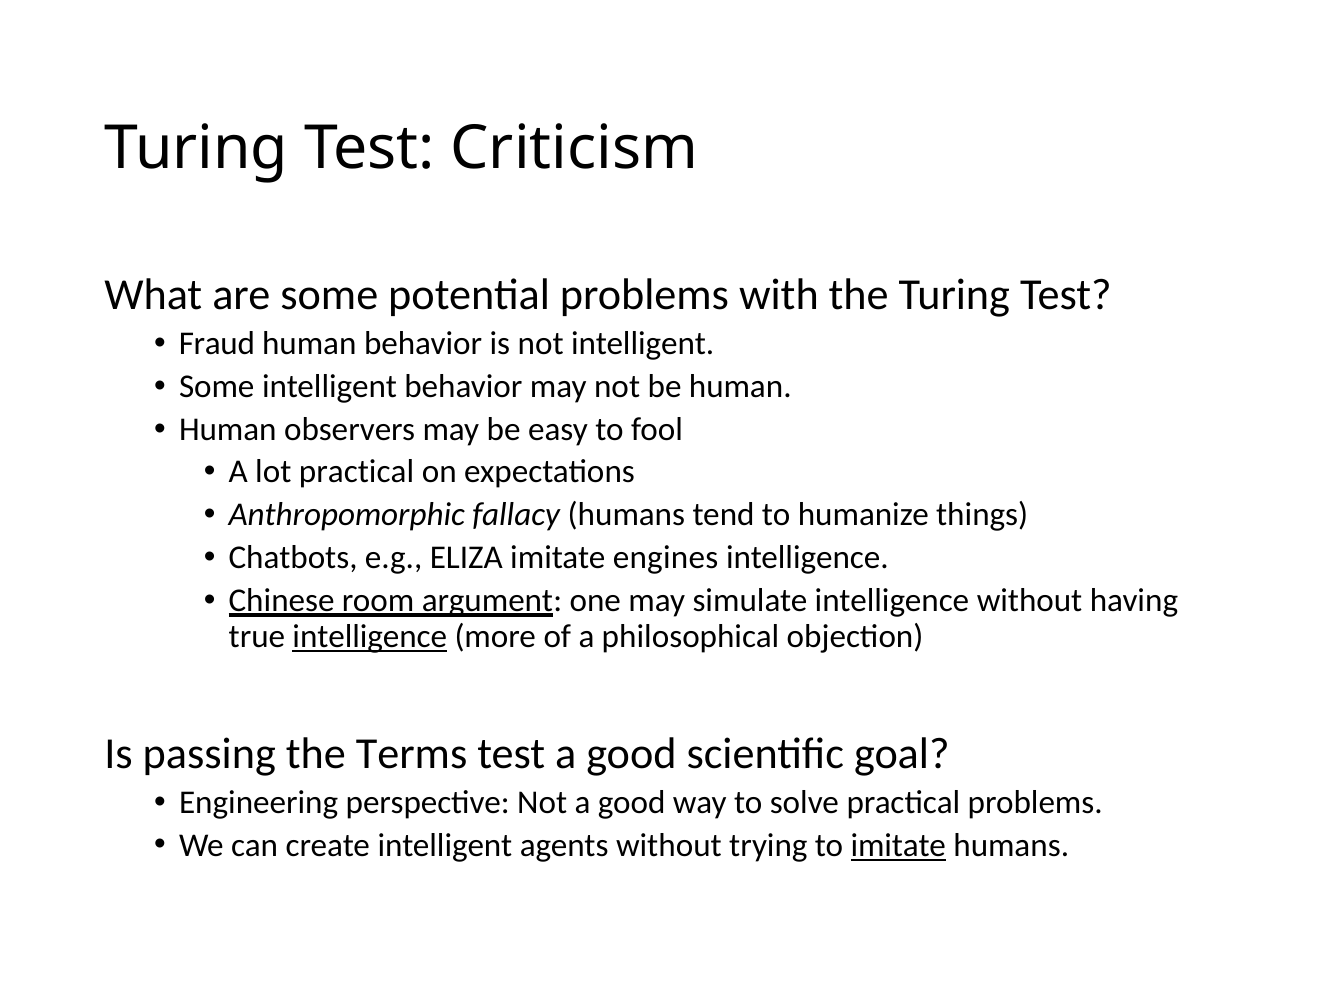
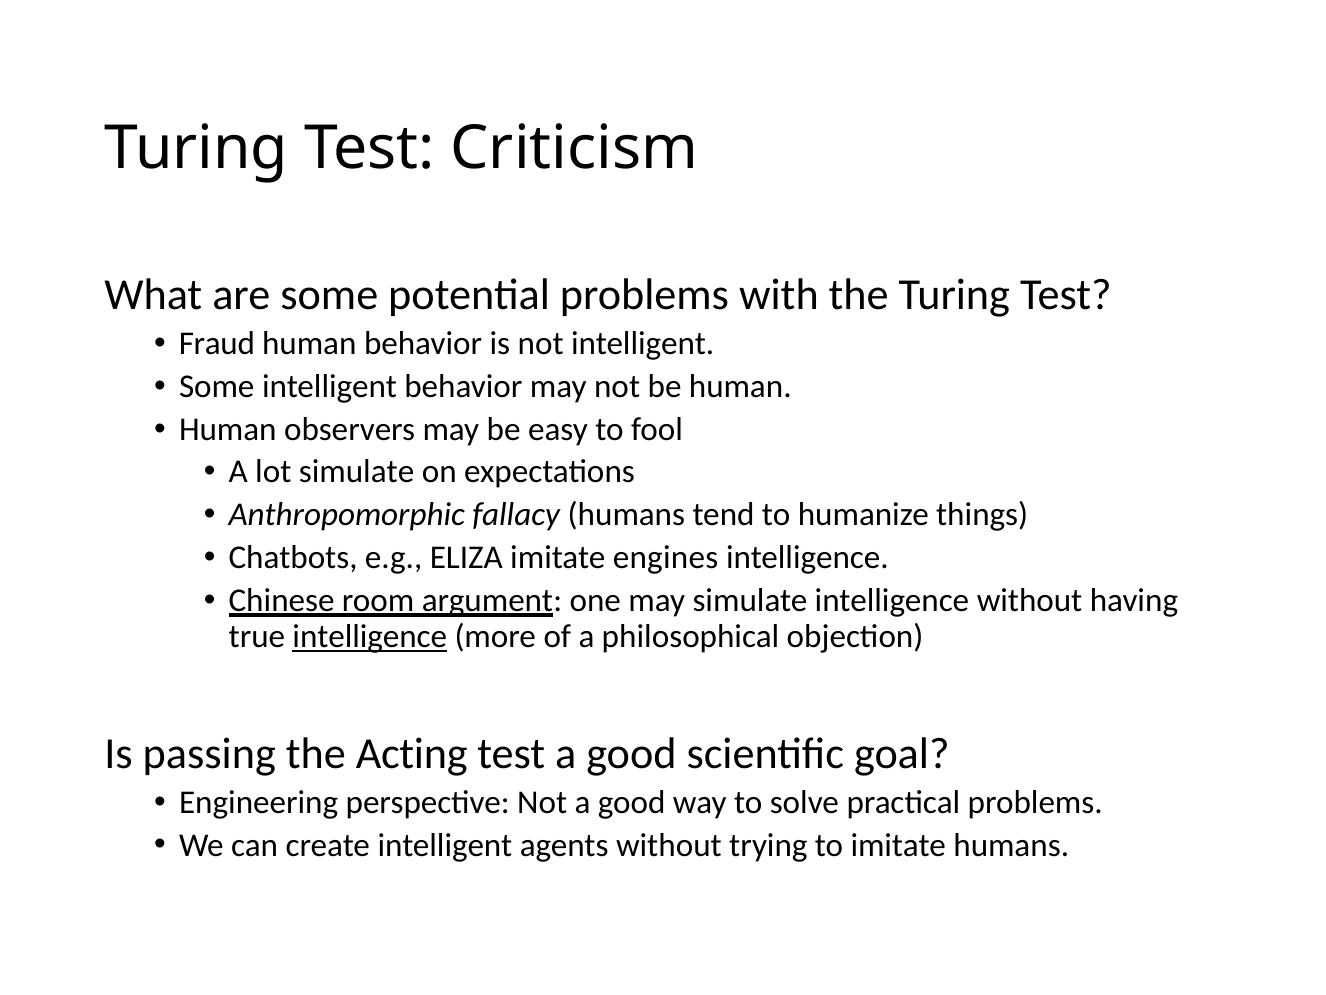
lot practical: practical -> simulate (357, 472)
Terms: Terms -> Acting (412, 753)
imitate underline: present -> none (898, 845)
